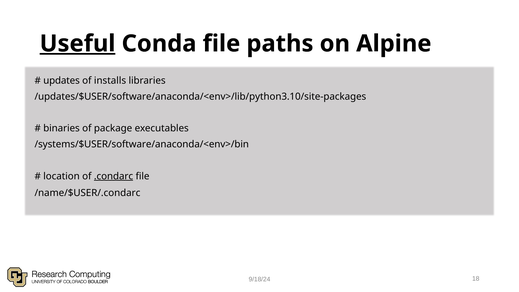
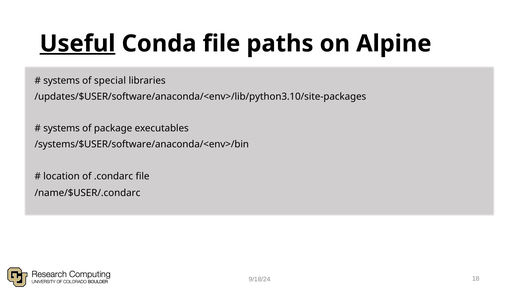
updates: updates -> systems (62, 81)
installs: installs -> special (110, 81)
binaries: binaries -> systems (62, 128)
.condarc underline: present -> none (114, 176)
